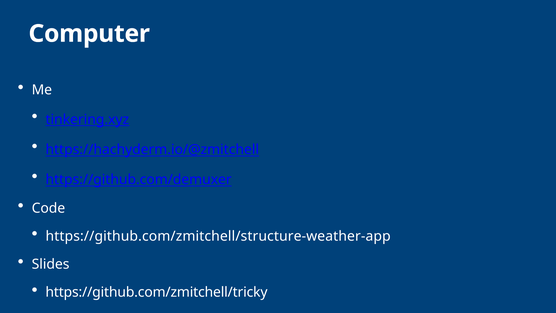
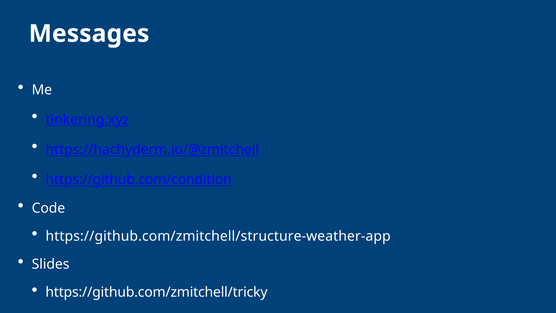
Computer: Computer -> Messages (89, 34)
https://github.com/demuxer: https://github.com/demuxer -> https://github.com/condition (139, 180)
